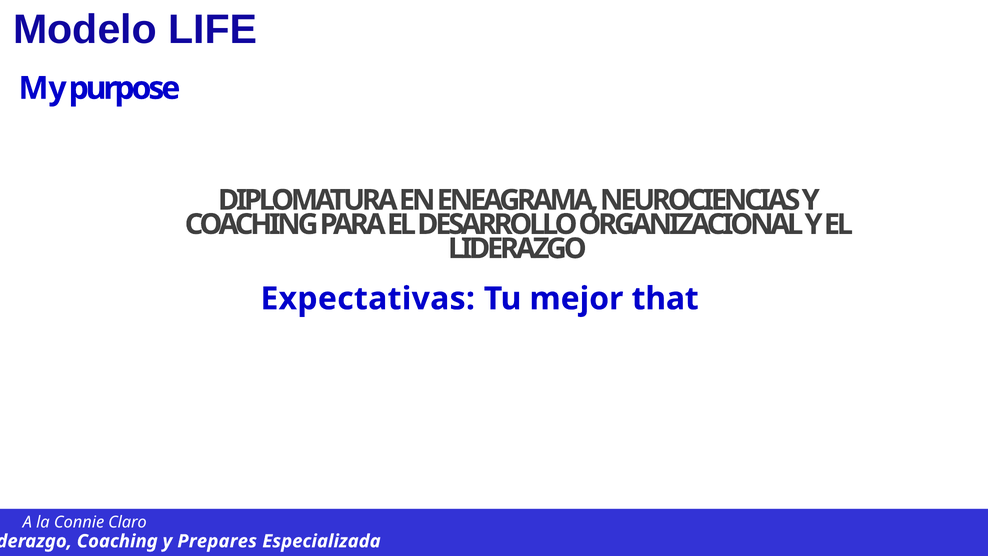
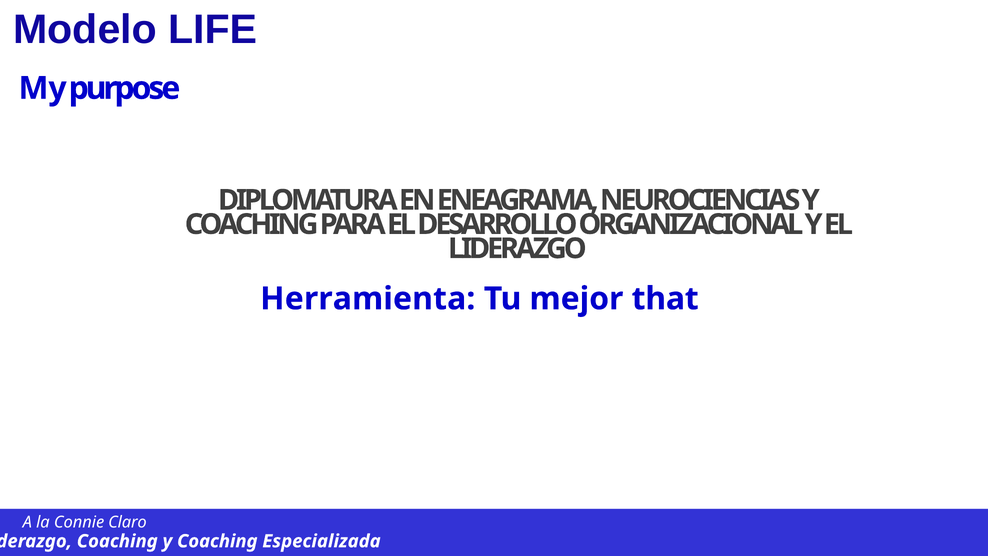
Expectativas: Expectativas -> Herramienta (368, 299)
Coaching y Prepares: Prepares -> Coaching (217, 541)
